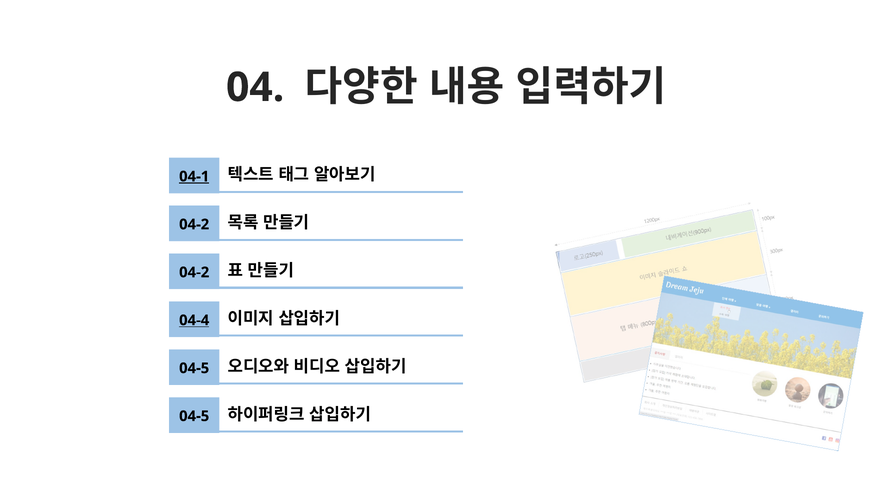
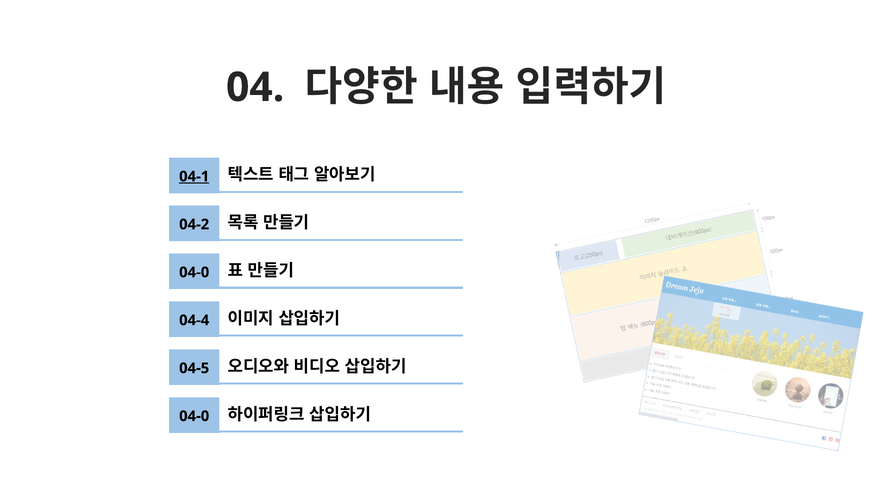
04-2: 04-2 -> 04-0 (194, 272)
04-4 underline: present -> none (194, 320)
04-5: 04-5 -> 04-0 (194, 416)
